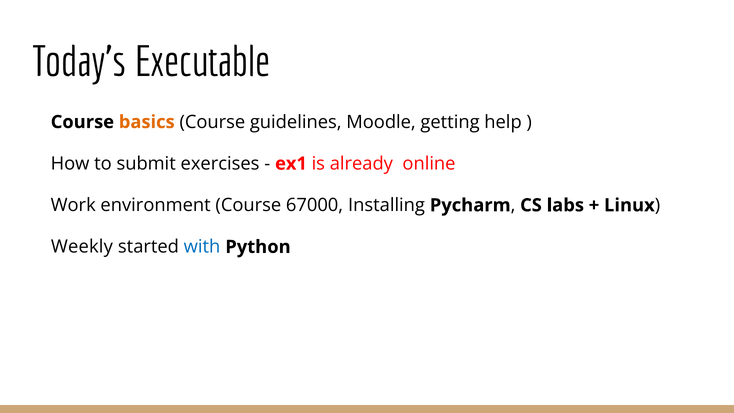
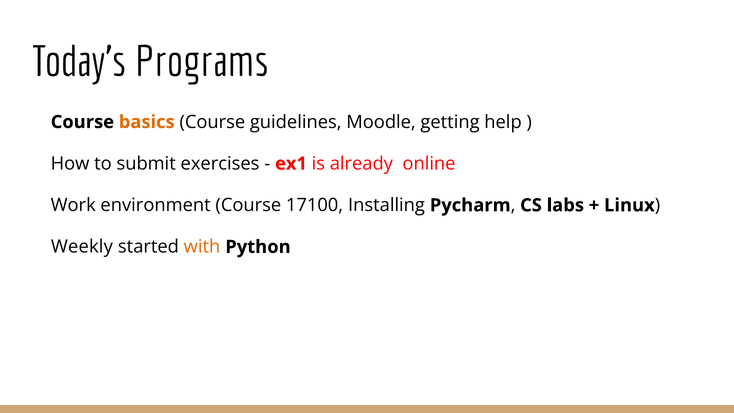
Executable: Executable -> Programs (202, 62)
67000: 67000 -> 17100 (315, 205)
with colour: blue -> orange (202, 247)
